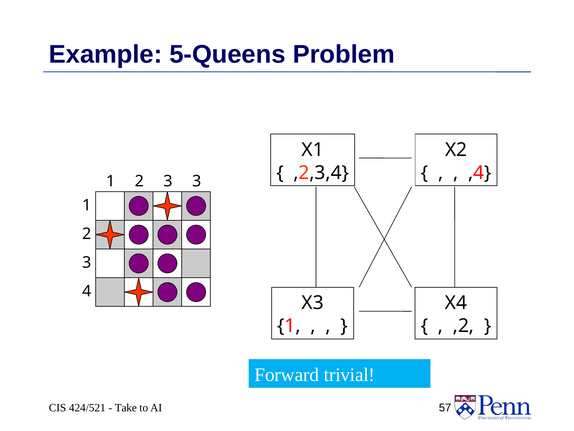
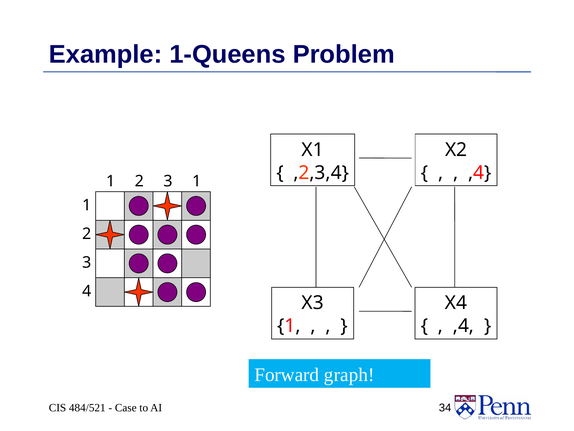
5-Queens: 5-Queens -> 1-Queens (227, 54)
2 3: 3 -> 1 (197, 181)
,2: ,2 -> ,4 (464, 326)
trivial: trivial -> graph (349, 374)
424/521: 424/521 -> 484/521 (87, 407)
Take: Take -> Case (126, 407)
57: 57 -> 34 (445, 407)
